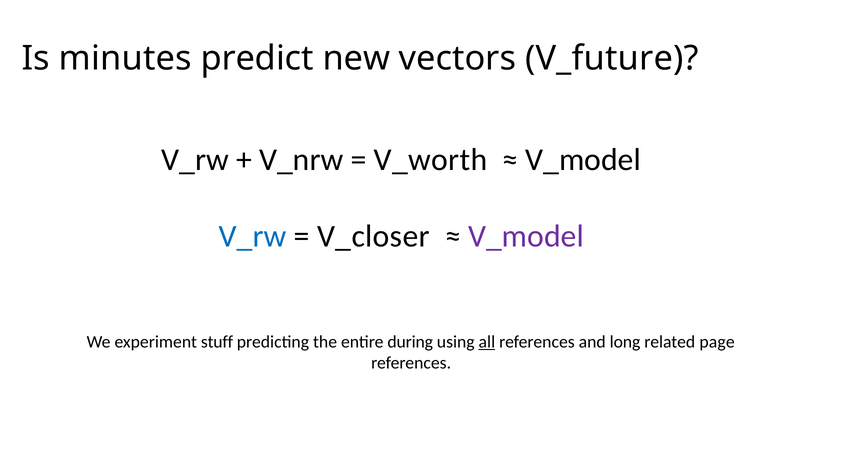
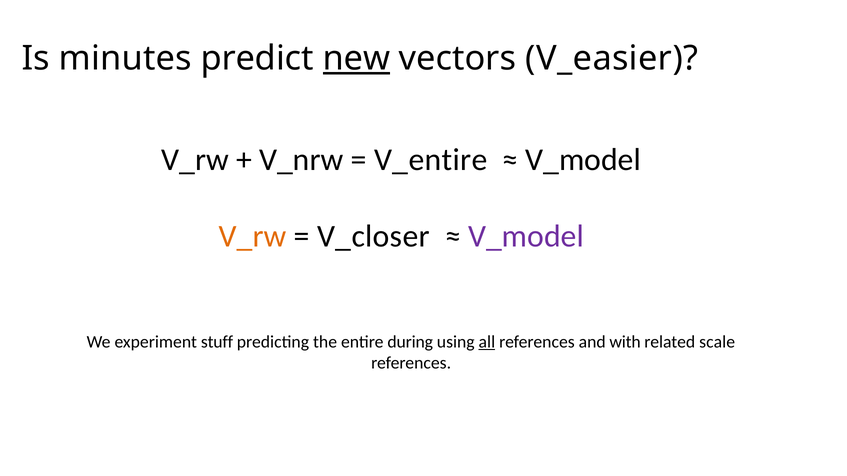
new underline: none -> present (356, 59)
V_future: V_future -> V_easier (612, 59)
V_worth: V_worth -> V_entire (431, 160)
V_rw colour: blue -> orange (252, 236)
long: long -> with (625, 342)
page: page -> scale (717, 342)
